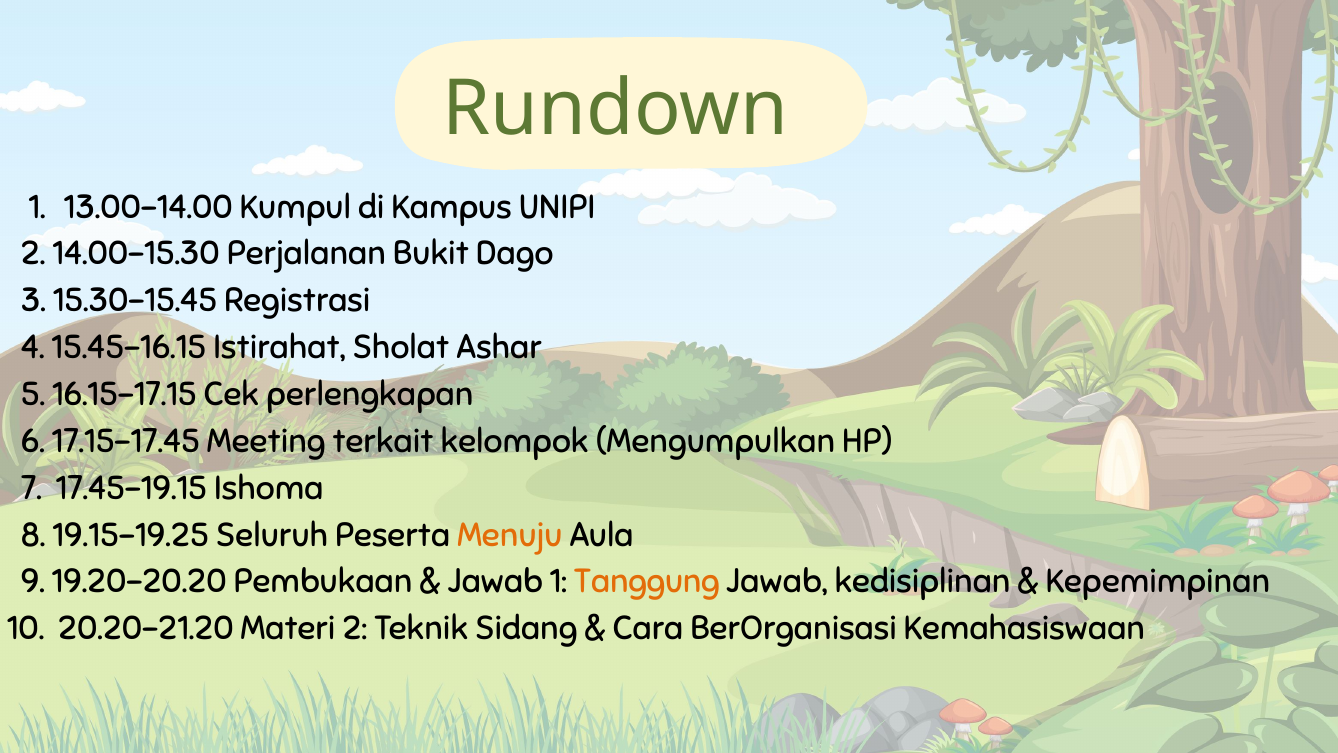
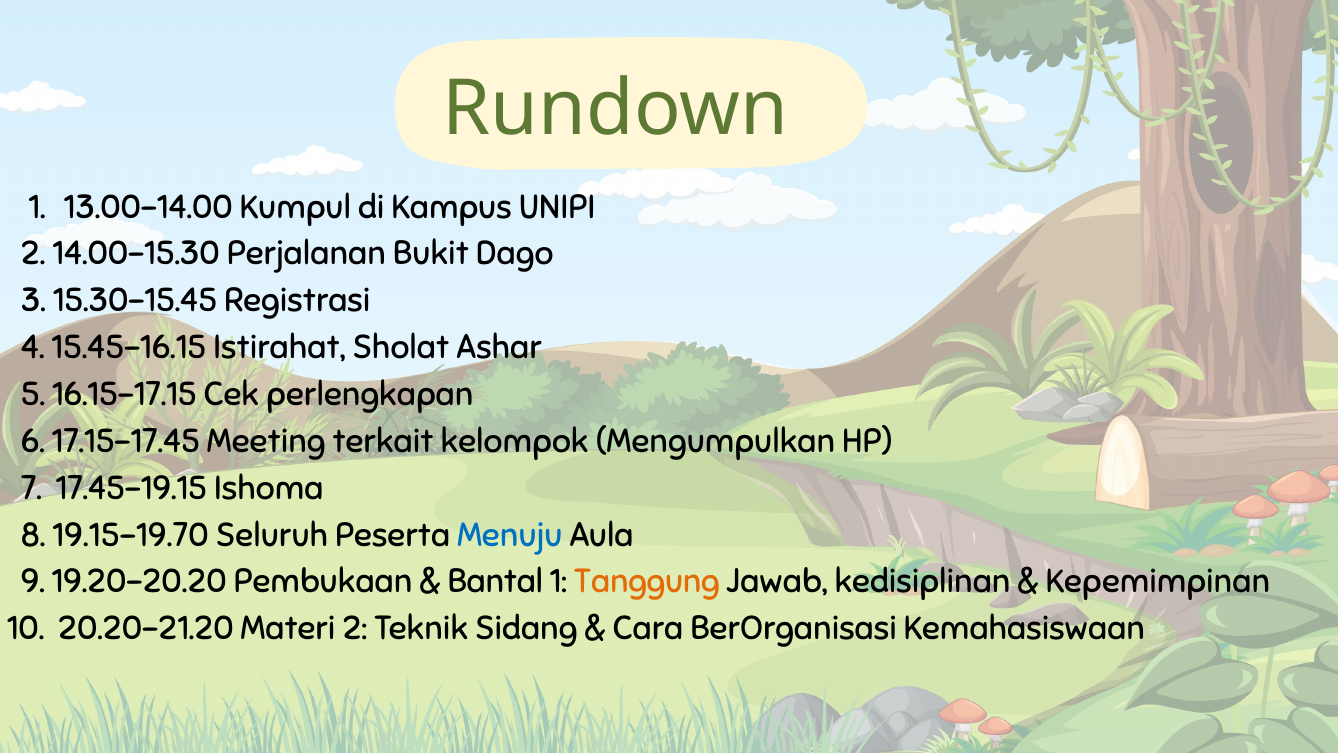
19.15-19.25: 19.15-19.25 -> 19.15-19.70 (131, 535)
Menuju colour: orange -> blue (510, 535)
Jawab: Jawab -> Bantal (495, 582)
